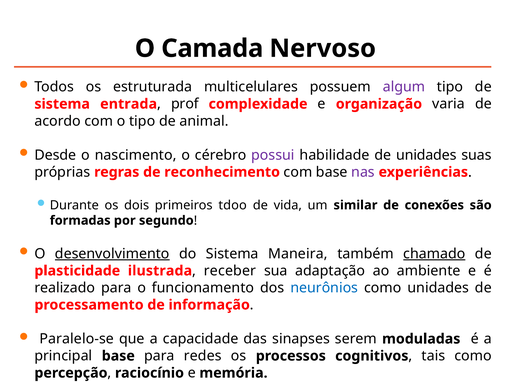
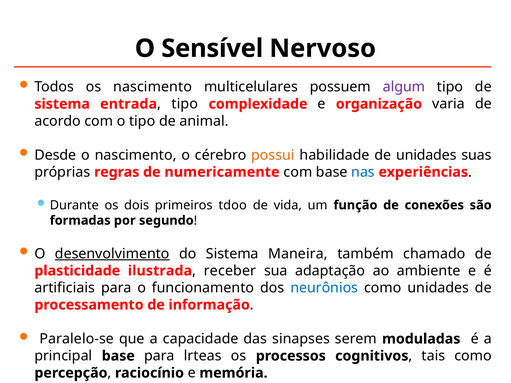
Camada: Camada -> Sensível (212, 48)
os estruturada: estruturada -> nascimento (153, 87)
prof: prof -> tipo (185, 104)
possui colour: purple -> orange (273, 155)
reconhecimento: reconhecimento -> numericamente (222, 172)
nas colour: purple -> blue (363, 172)
similar: similar -> função (355, 205)
chamado underline: present -> none (434, 254)
realizado: realizado -> artificiais (65, 288)
redes: redes -> lrteas (203, 356)
